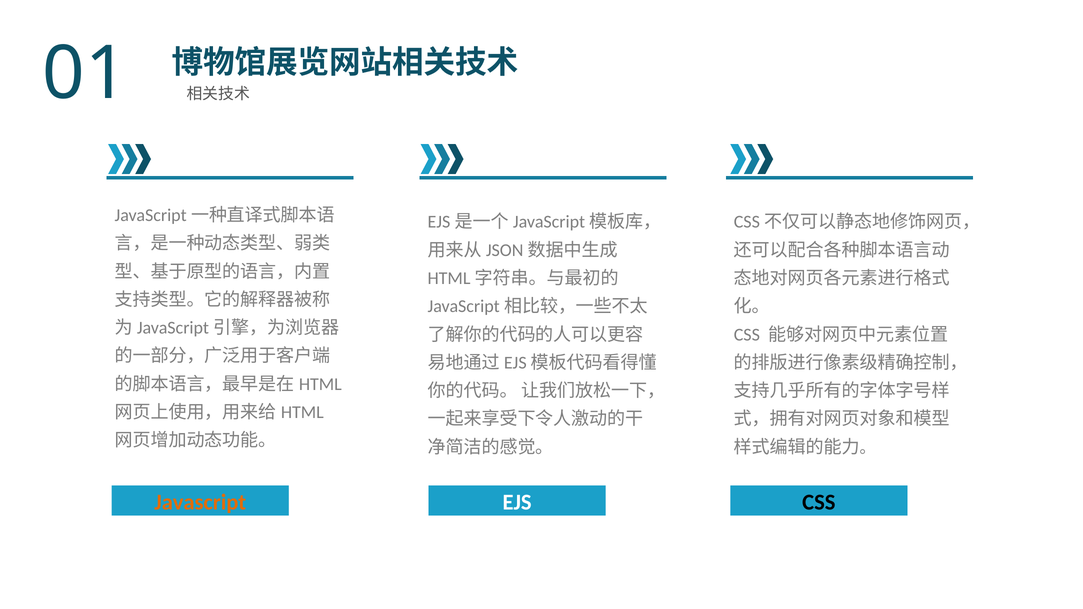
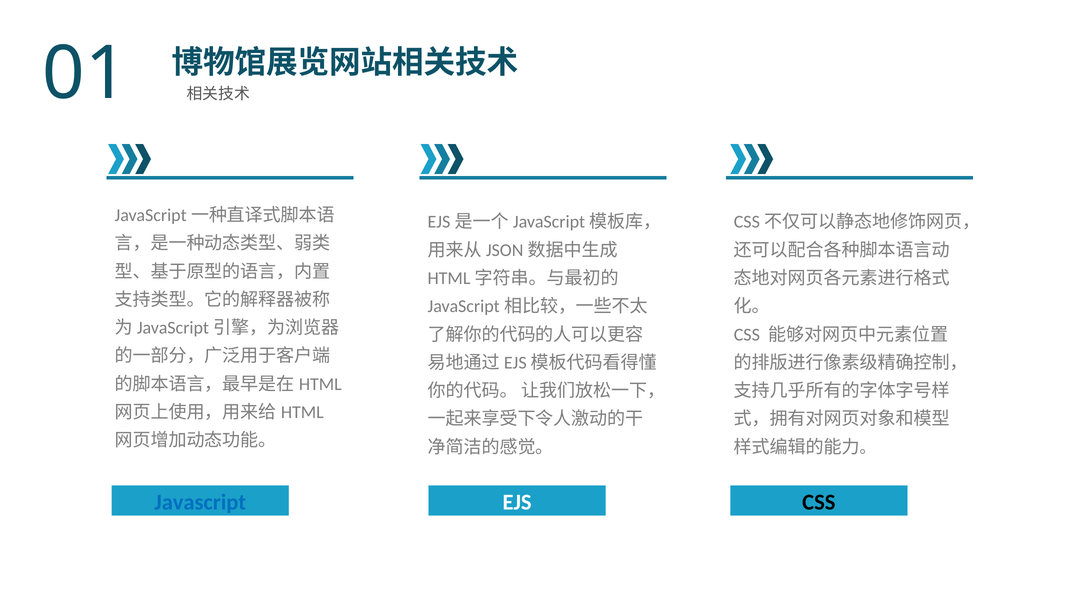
Javascript colour: orange -> blue (200, 502)
